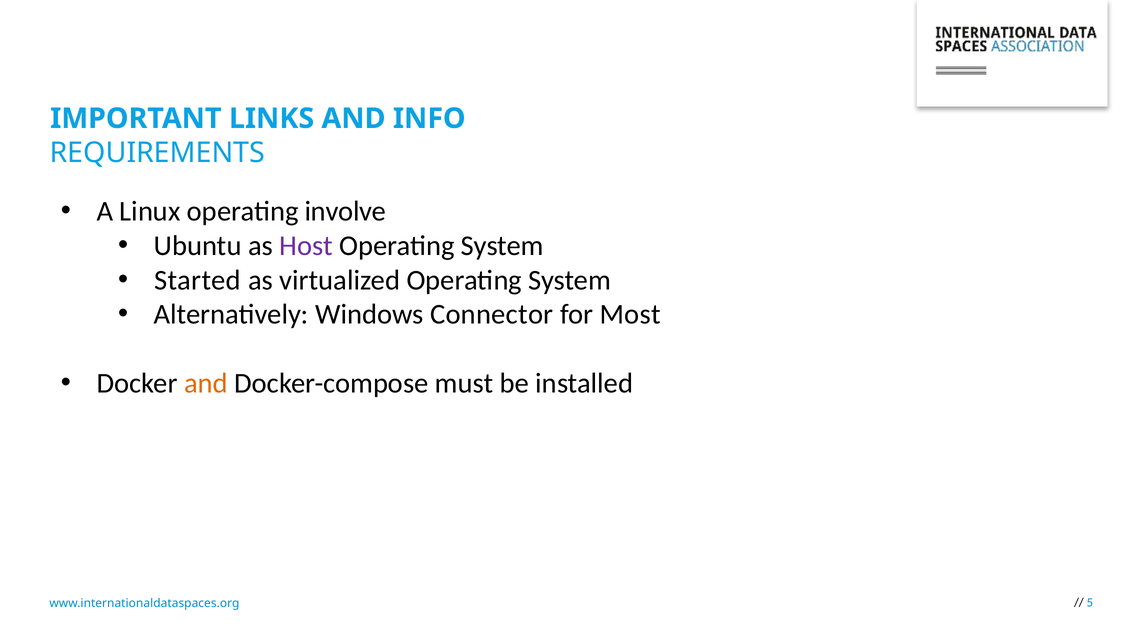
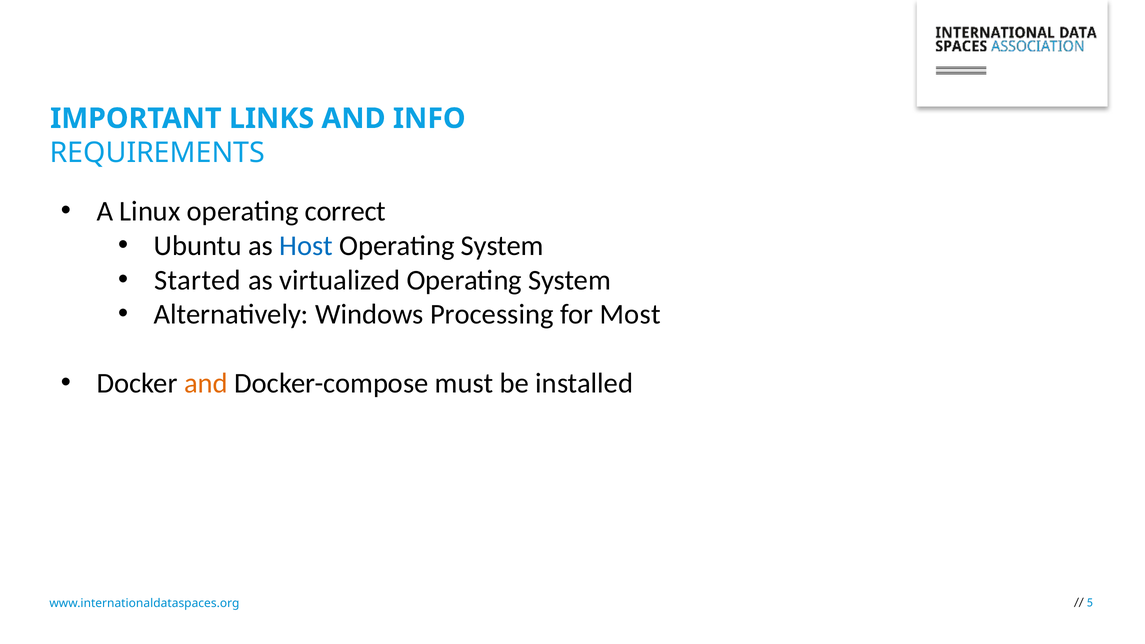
involve: involve -> correct (345, 212)
Host colour: purple -> blue (306, 246)
Connector: Connector -> Processing (492, 315)
